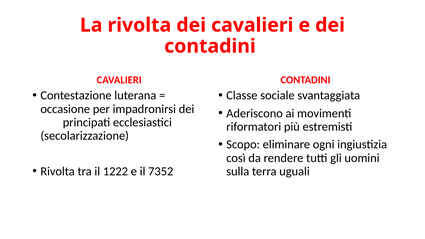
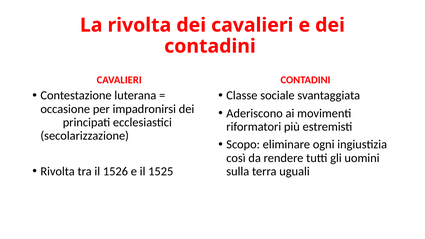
1222: 1222 -> 1526 (115, 171)
7352: 7352 -> 1525 (161, 171)
